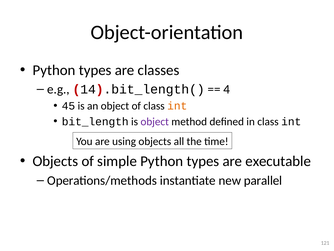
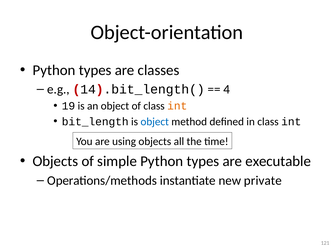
45: 45 -> 19 (68, 106)
object colour: purple -> blue (155, 121)
parallel: parallel -> private (263, 180)
